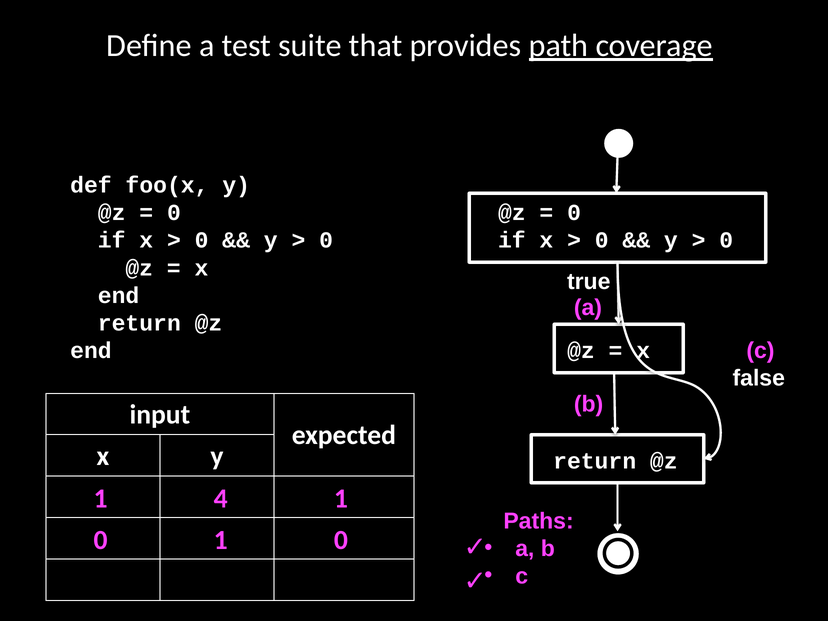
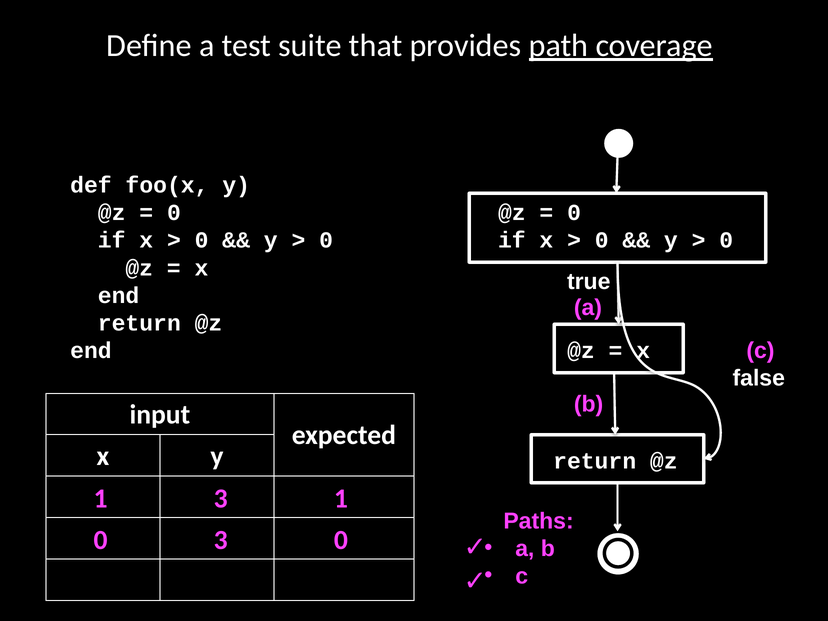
1 4: 4 -> 3 (221, 499)
0 1: 1 -> 3 (221, 540)
